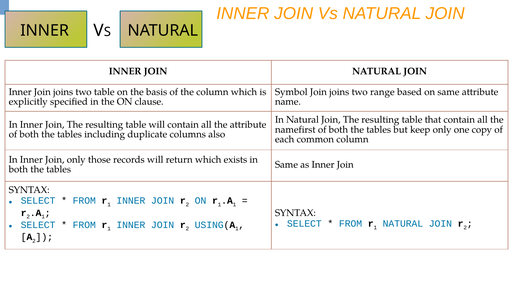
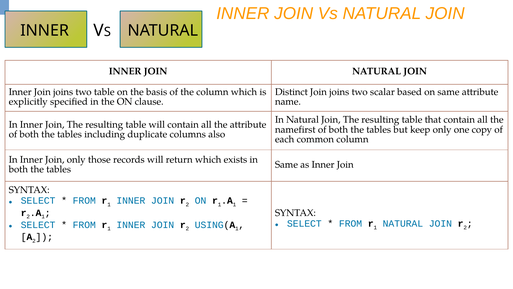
Symbol: Symbol -> Distinct (291, 92)
range: range -> scalar (382, 92)
